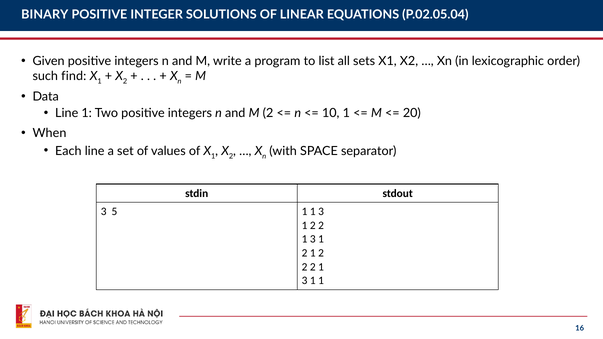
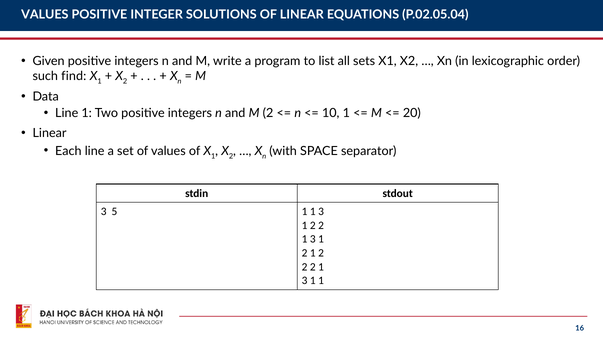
BINARY: BINARY -> VALUES (45, 15)
When: When -> Linear (50, 133)
